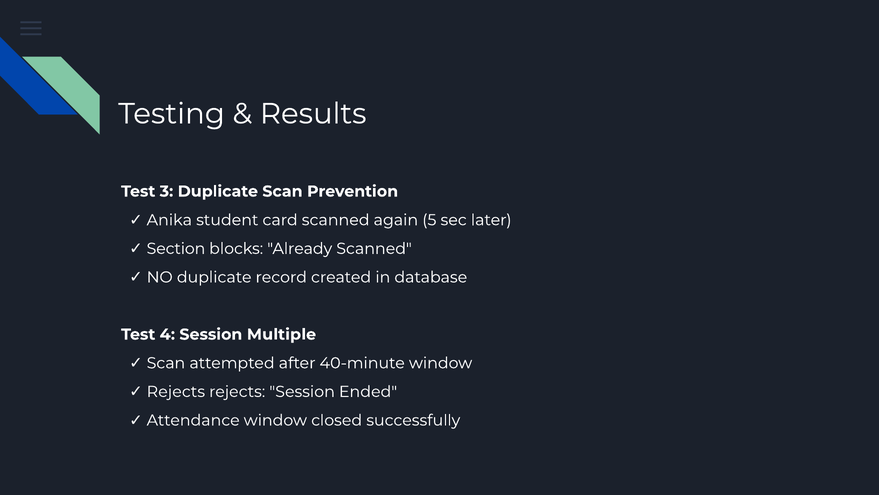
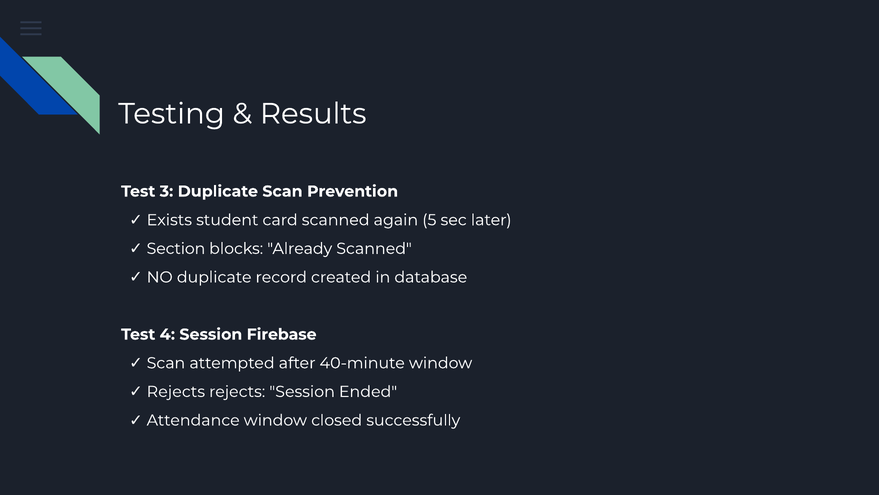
Anika: Anika -> Exists (169, 220)
Multiple: Multiple -> Firebase (282, 334)
